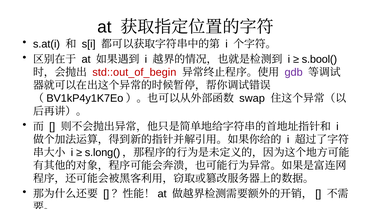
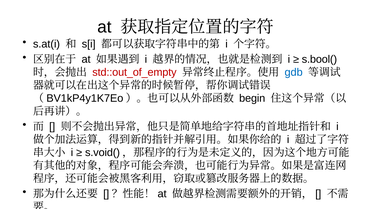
std::out_of_begin: std::out_of_begin -> std::out_of_empty (134, 72)
gdb colour: purple -> blue (294, 72)
swap: swap -> begin (252, 98)
s.long(: s.long( -> s.void( (103, 152)
